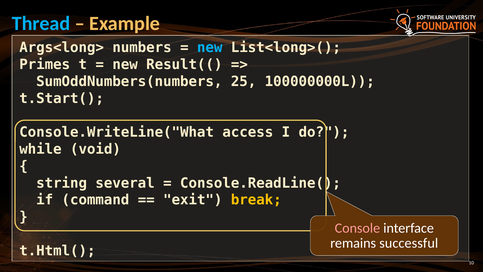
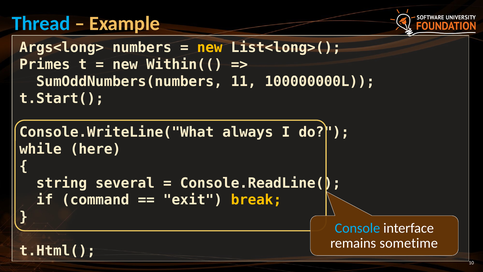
new colour: light blue -> yellow (210, 48)
Result((: Result(( -> Within(( (184, 64)
25: 25 -> 11 (244, 81)
access: access -> always (248, 132)
void: void -> here (95, 149)
Console colour: pink -> light blue (357, 228)
successful: successful -> sometime (409, 243)
